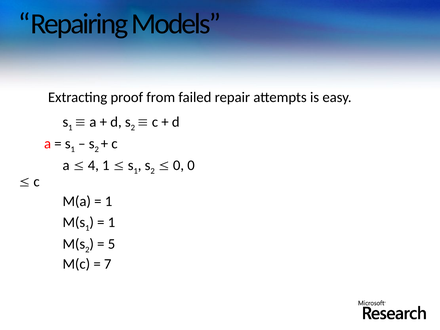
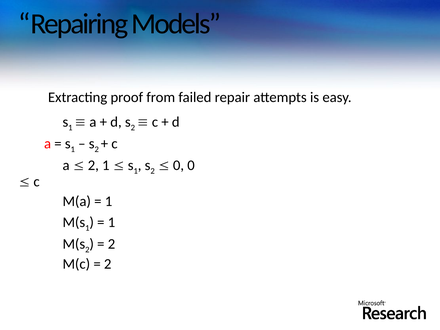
4: 4 -> 2 (93, 165)
5: 5 -> 2 (111, 244)
7: 7 -> 2 (108, 264)
